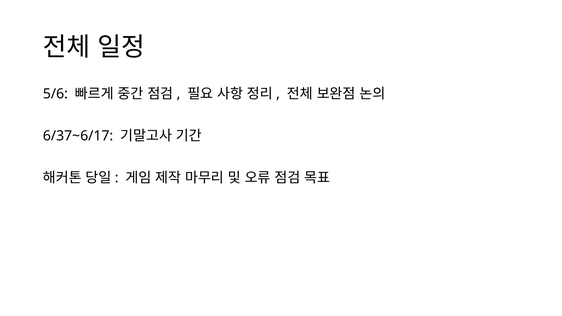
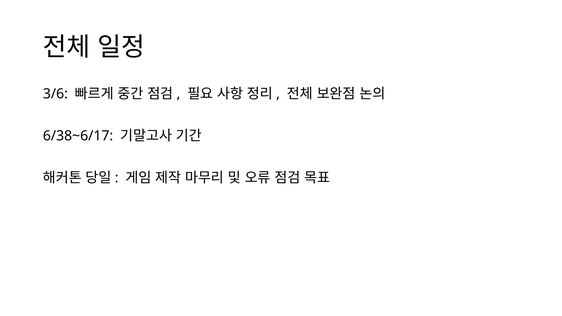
5/6: 5/6 -> 3/6 (55, 94)
6/37~6/17: 6/37~6/17 -> 6/38~6/17 (78, 136)
